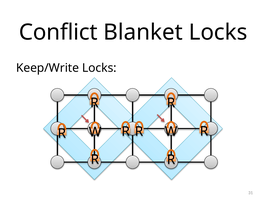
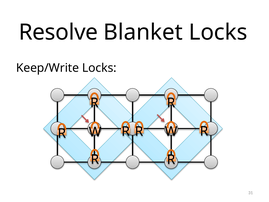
Conflict: Conflict -> Resolve (58, 32)
